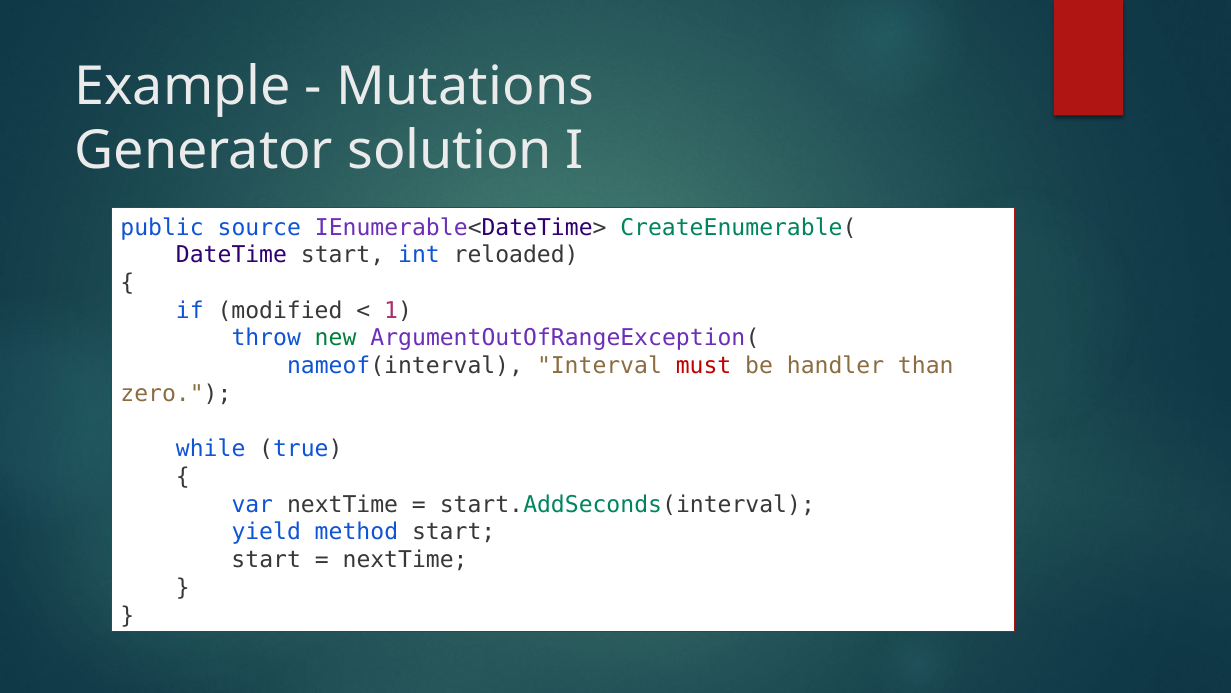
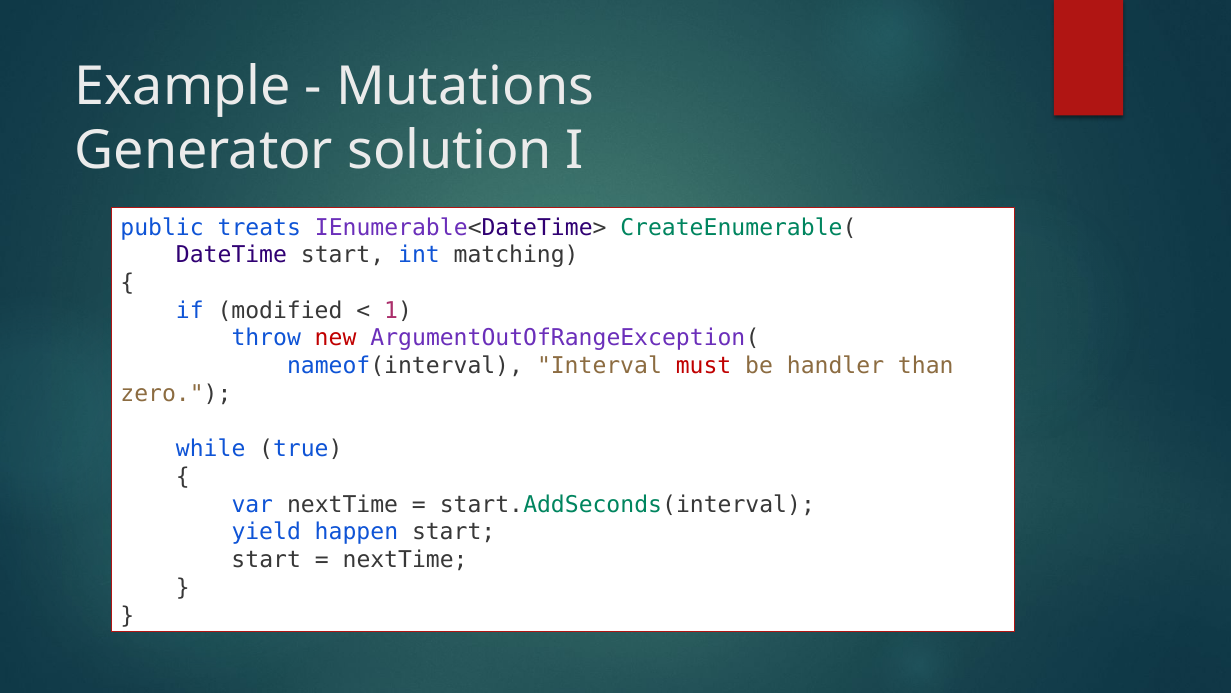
source: source -> treats (259, 227)
reloaded: reloaded -> matching (516, 255)
new colour: green -> red (336, 338)
method: method -> happen (356, 532)
